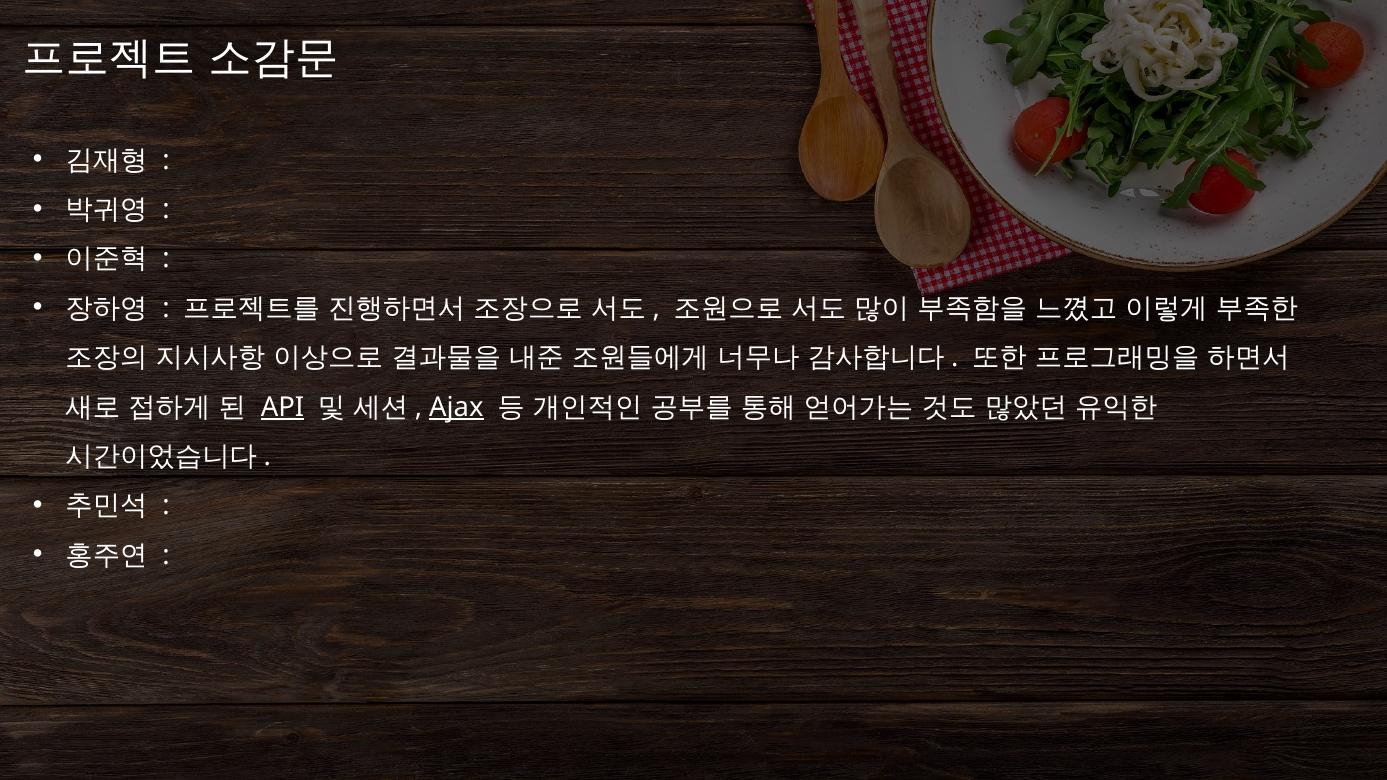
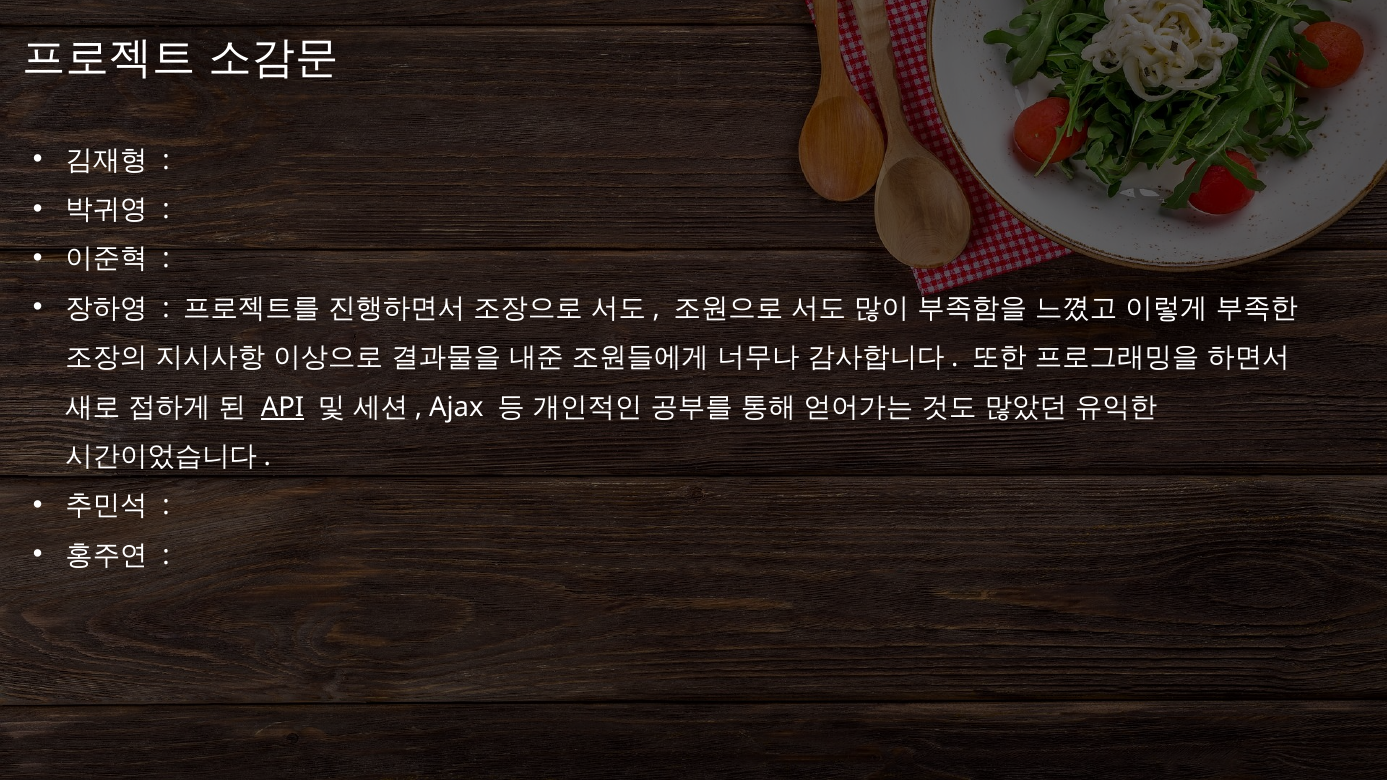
Ajax underline: present -> none (456, 407)
